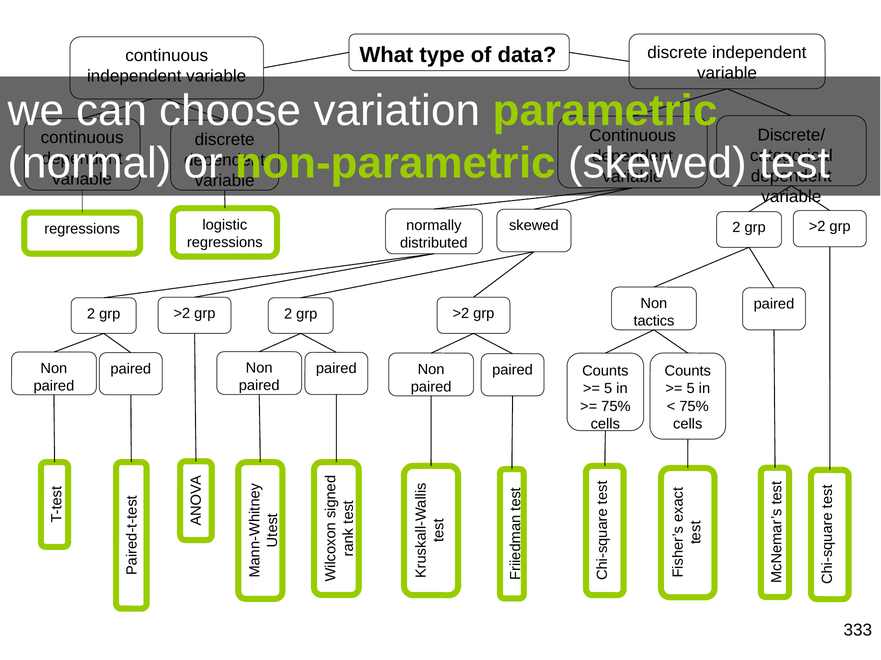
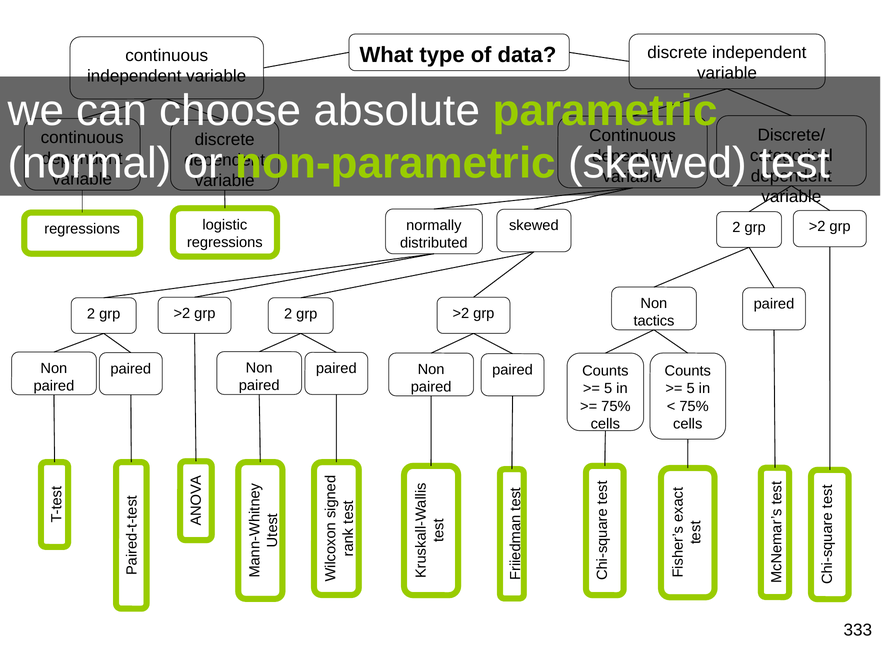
variation: variation -> absolute (397, 111)
